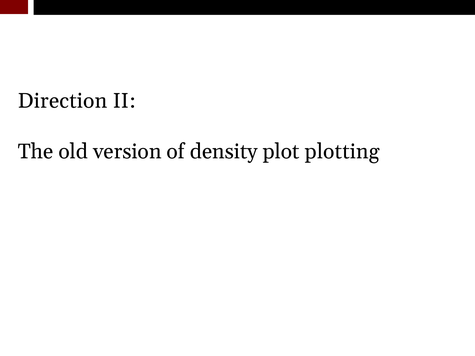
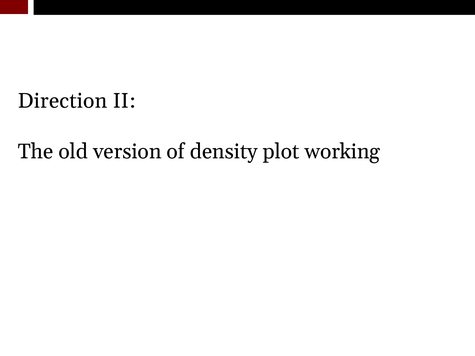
plotting: plotting -> working (342, 152)
